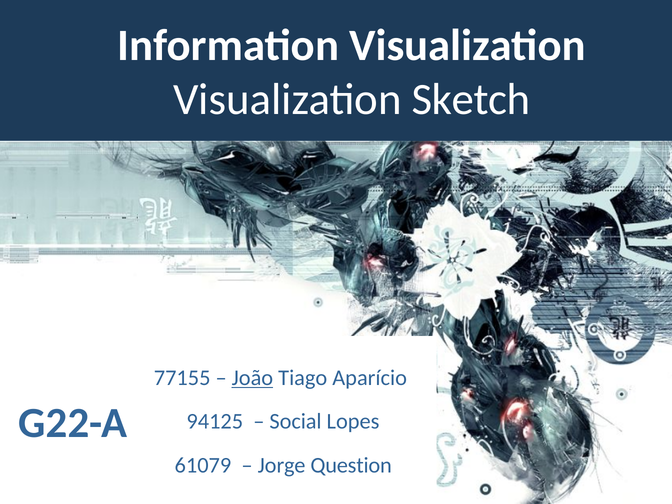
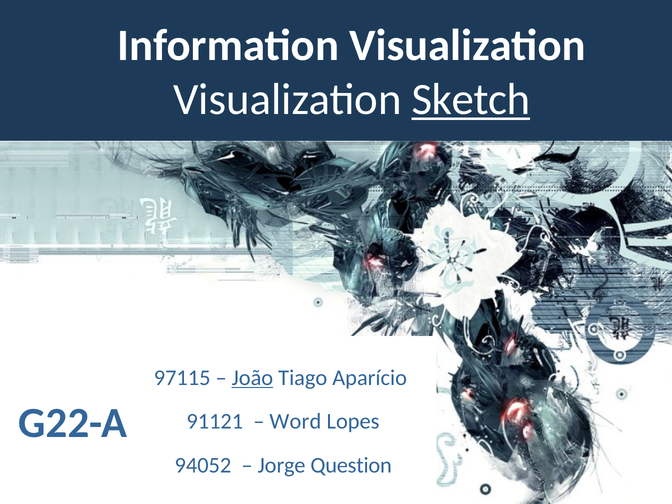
Sketch underline: none -> present (471, 99)
77155: 77155 -> 97115 (182, 378)
94125: 94125 -> 91121 (215, 422)
Social: Social -> Word (295, 422)
61079: 61079 -> 94052 (203, 465)
